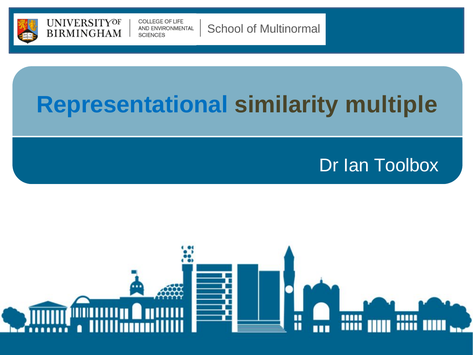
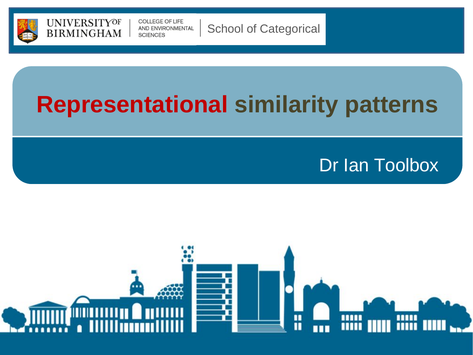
Multinormal: Multinormal -> Categorical (290, 29)
Representational colour: blue -> red (132, 105)
multiple: multiple -> patterns (392, 105)
